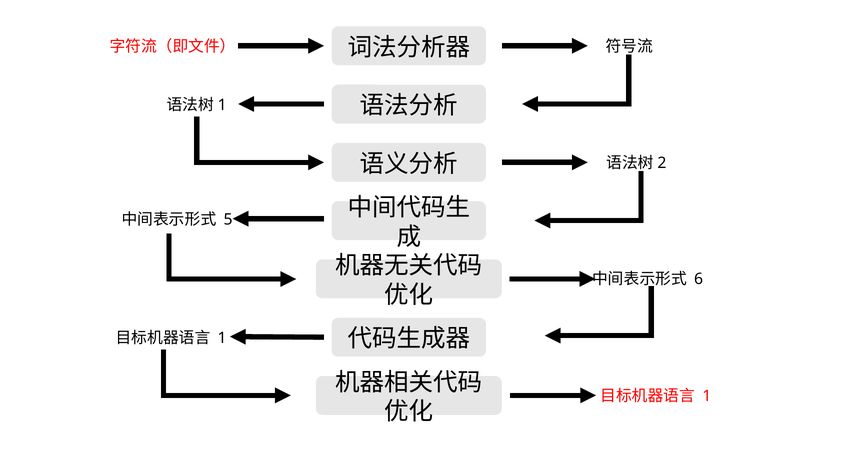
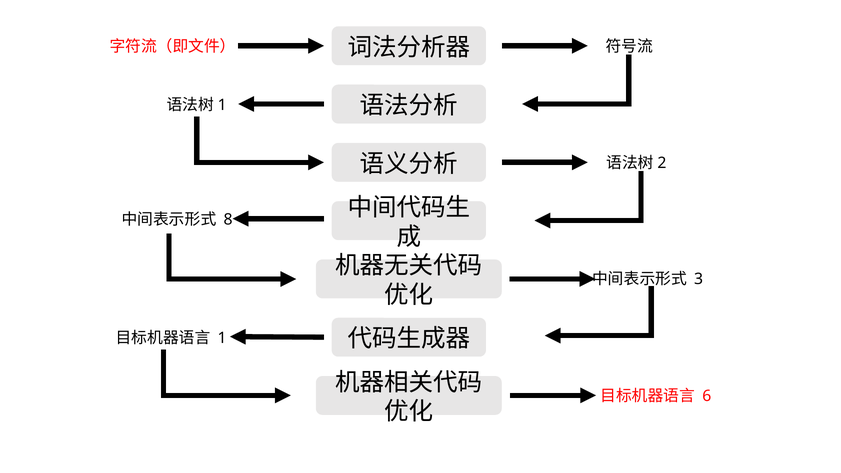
5: 5 -> 8 (228, 220)
6: 6 -> 3 (699, 279)
1: 1 -> 6 (707, 396)
